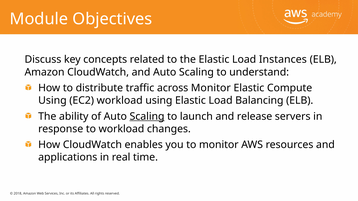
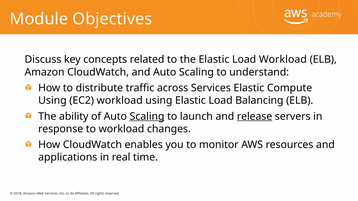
Load Instances: Instances -> Workload (283, 60)
across Monitor: Monitor -> Services (211, 88)
release underline: none -> present (255, 117)
